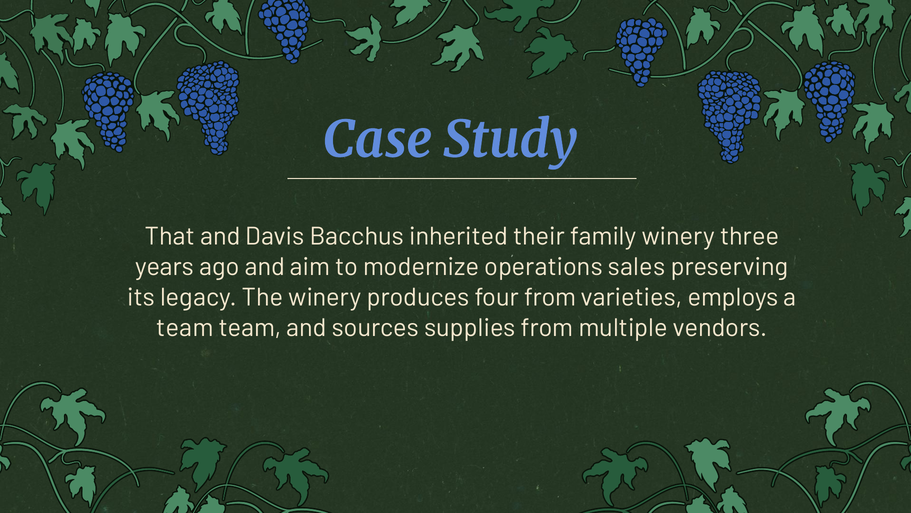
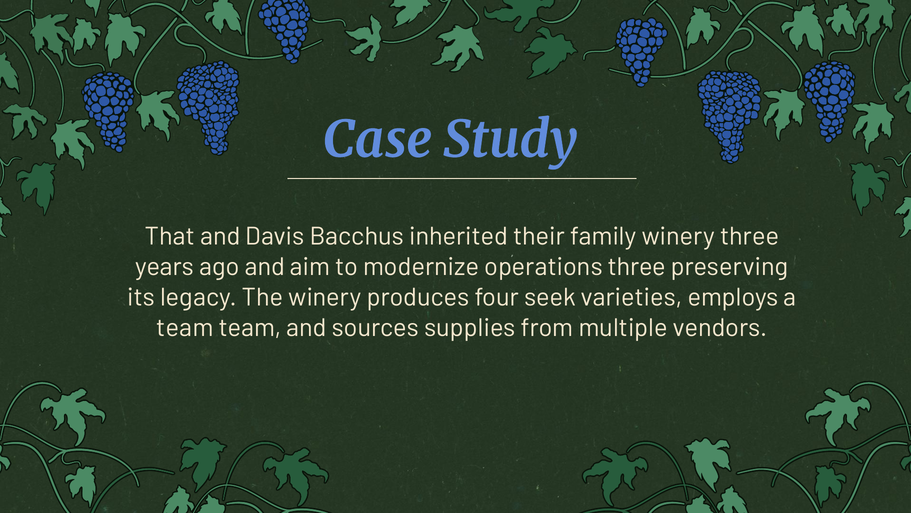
operations sales: sales -> three (637, 267)
four from: from -> seek (550, 297)
